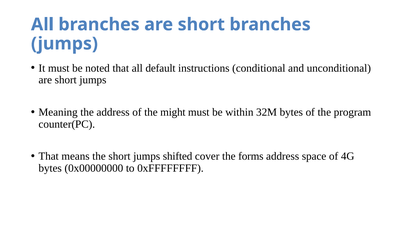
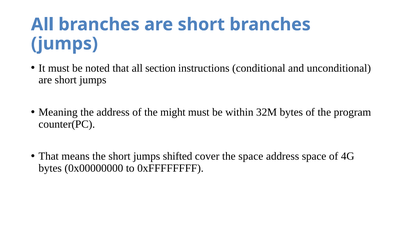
default: default -> section (161, 68)
the forms: forms -> space (251, 157)
